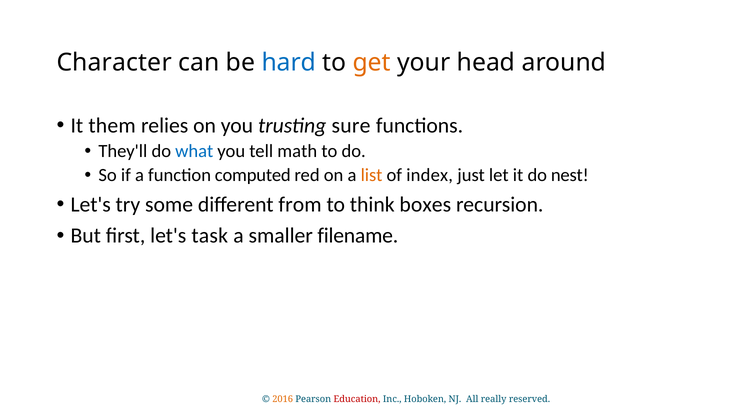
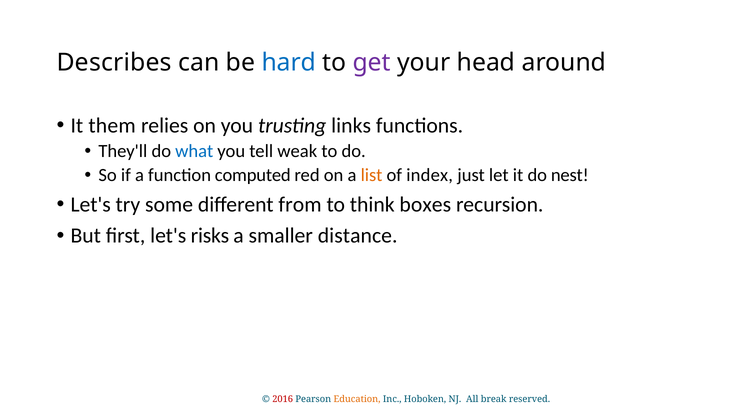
Character: Character -> Describes (114, 62)
get colour: orange -> purple (372, 62)
sure: sure -> links (351, 126)
math: math -> weak (297, 151)
task: task -> risks (210, 236)
filename: filename -> distance (358, 236)
2016 colour: orange -> red (283, 399)
Education colour: red -> orange (357, 399)
really: really -> break (494, 399)
